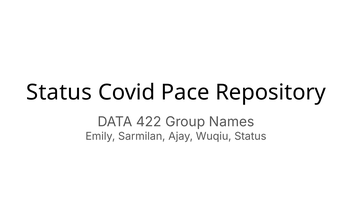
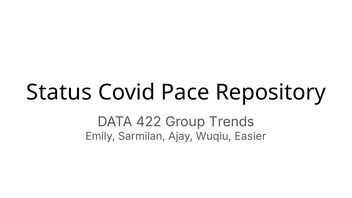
Names: Names -> Trends (232, 122)
Wuqiu Status: Status -> Easier (250, 136)
